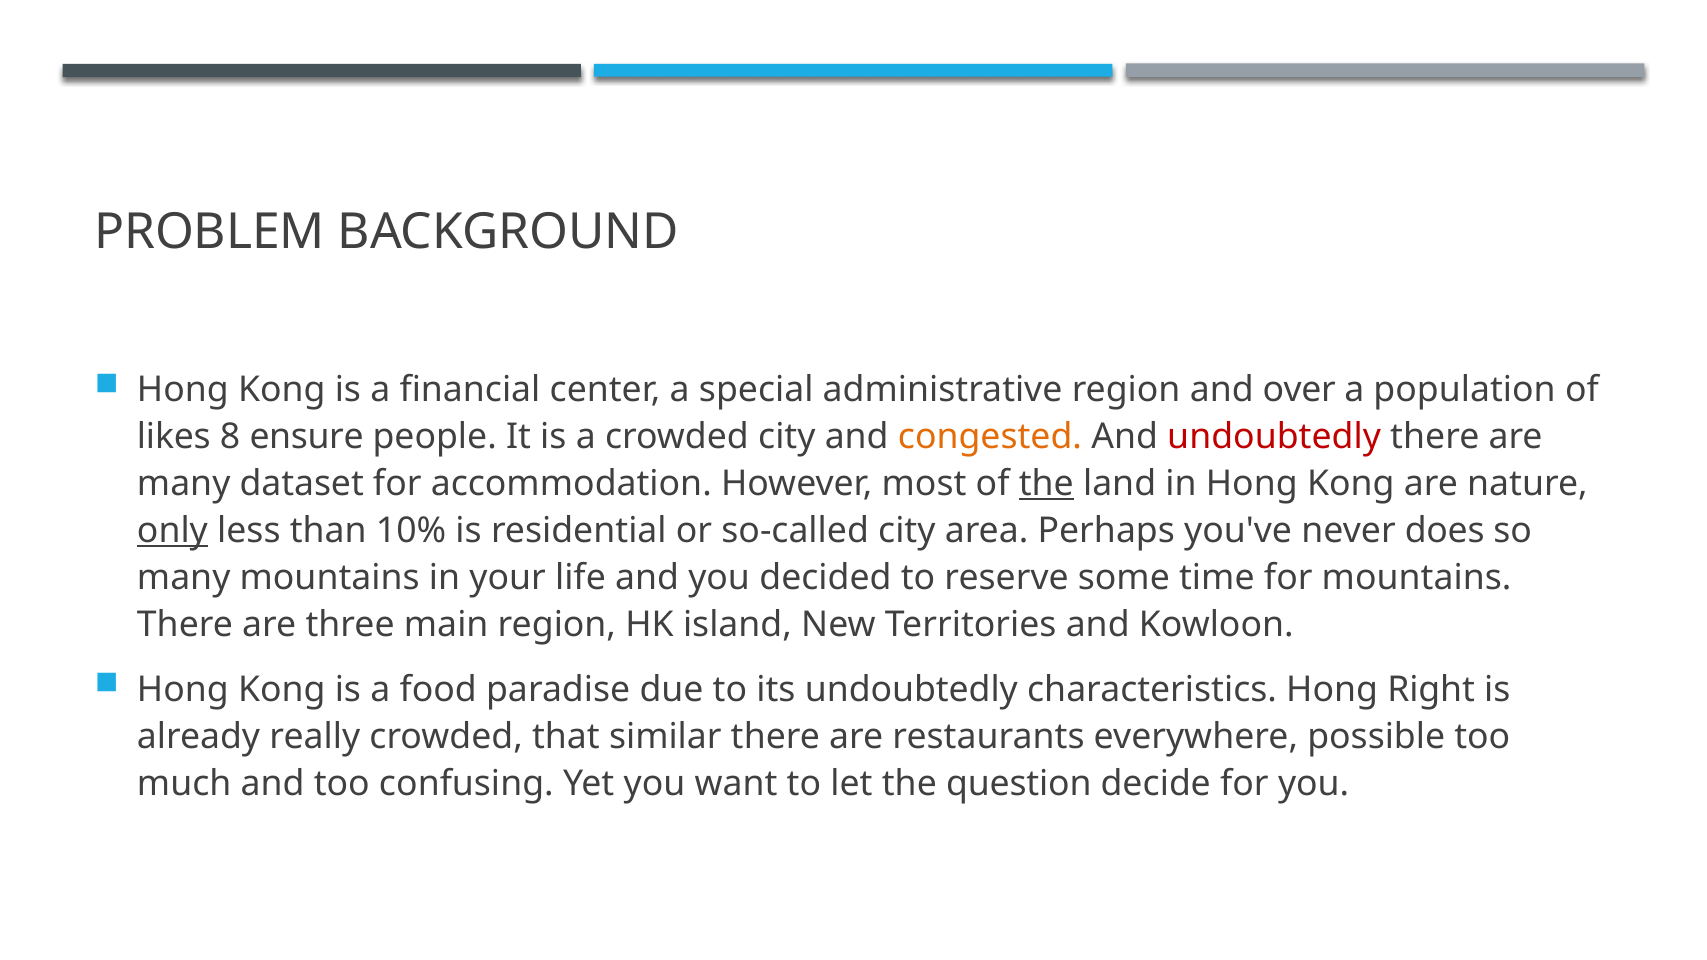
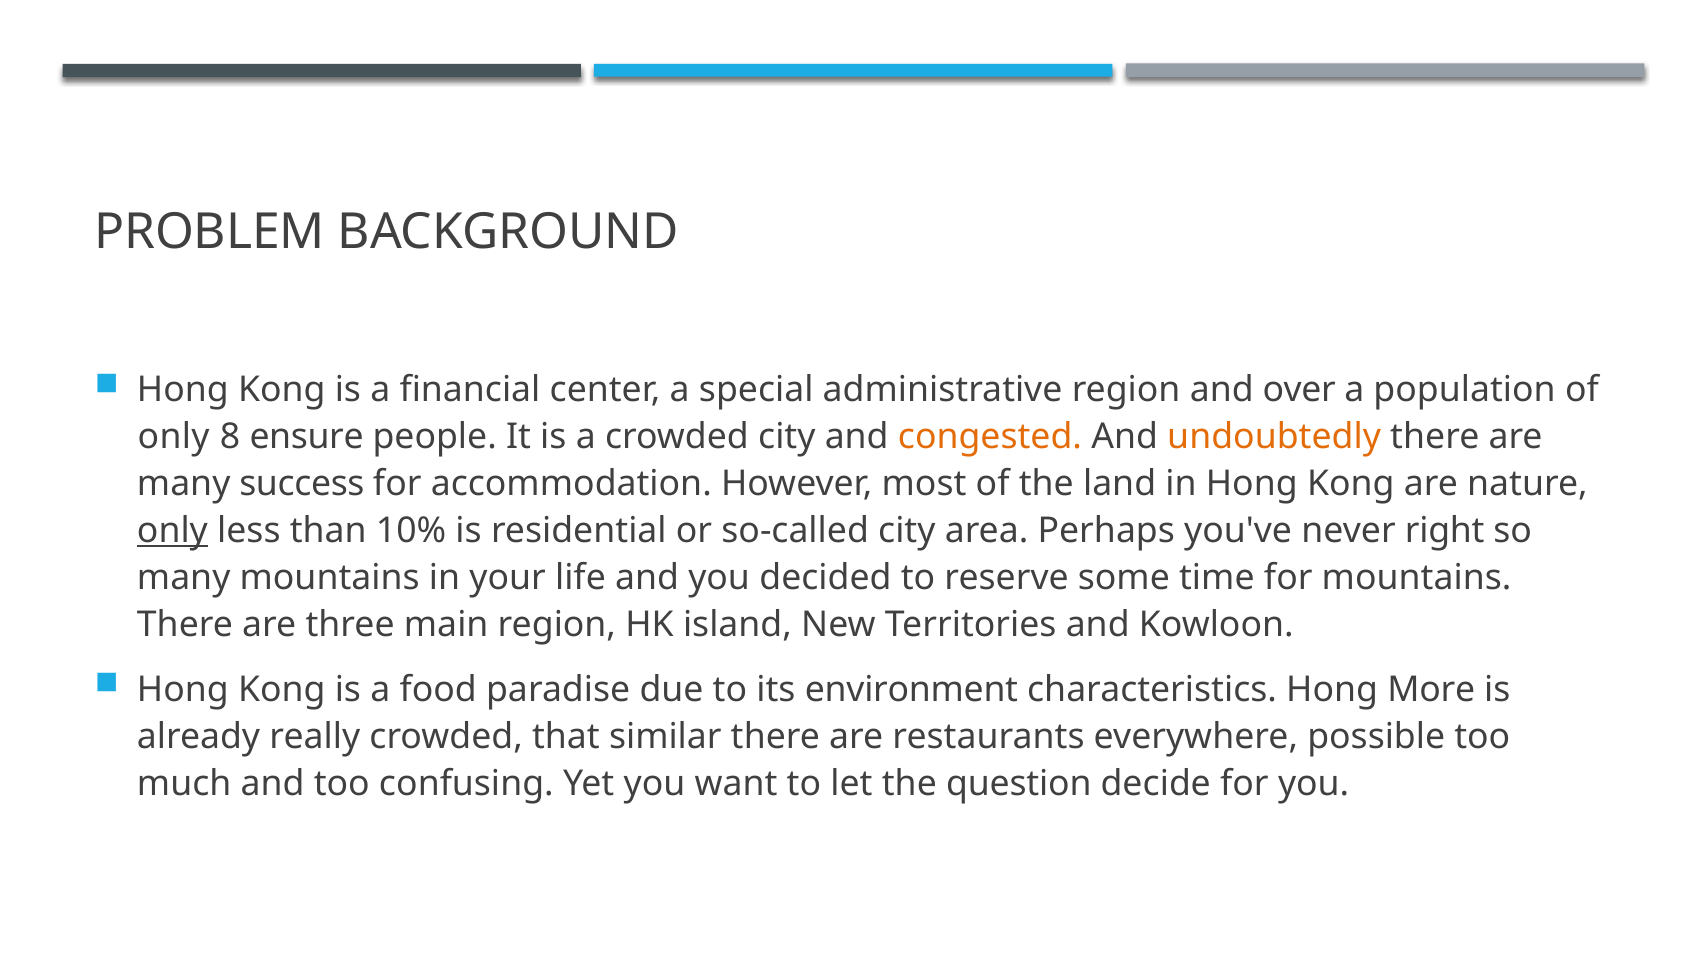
likes: likes -> only (174, 437)
undoubtedly colour: red -> orange (1274, 437)
dataset: dataset -> success (302, 484)
the underline: present -> none (1046, 484)
does: does -> right (1445, 531)
its undoubtedly: undoubtedly -> environment (911, 690)
Right: Right -> More (1431, 690)
